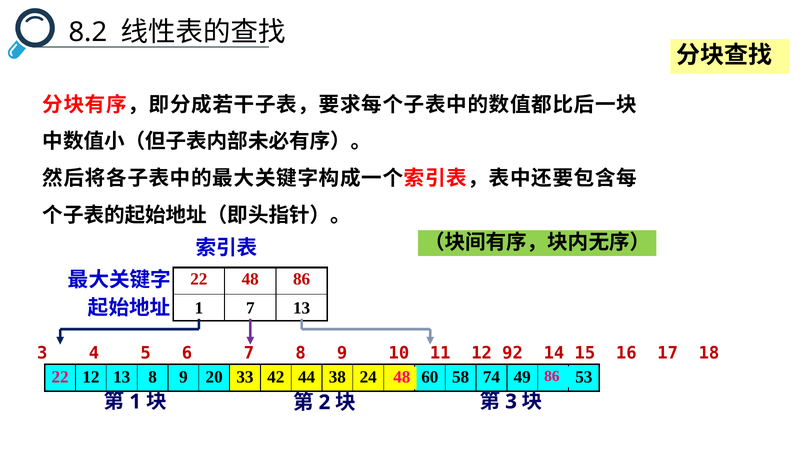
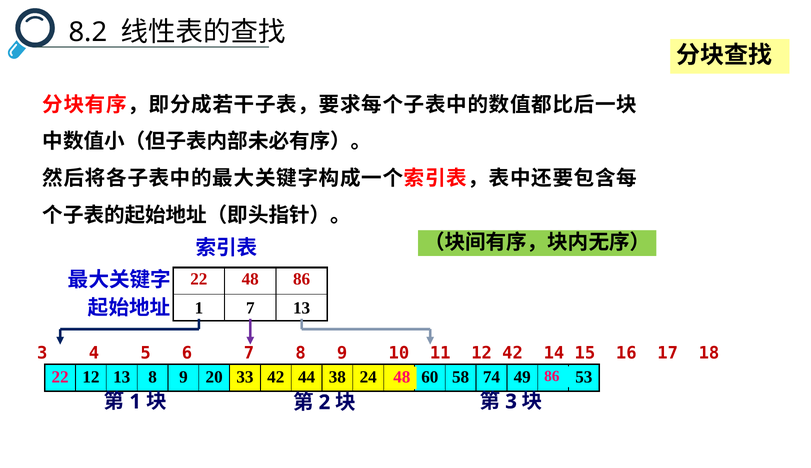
12 92: 92 -> 42 (513, 353)
